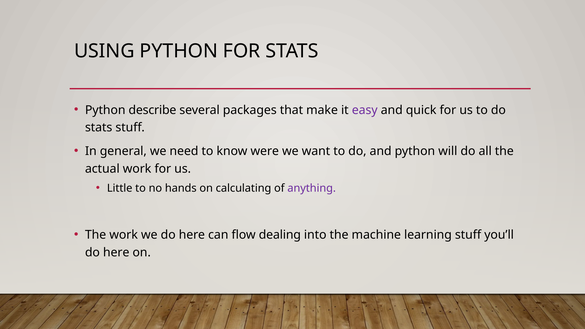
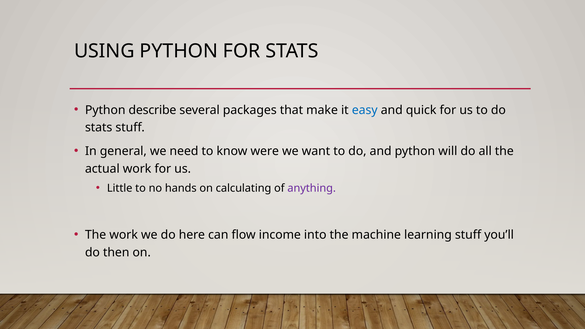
easy colour: purple -> blue (365, 110)
dealing: dealing -> income (280, 235)
here: here -> then (116, 252)
